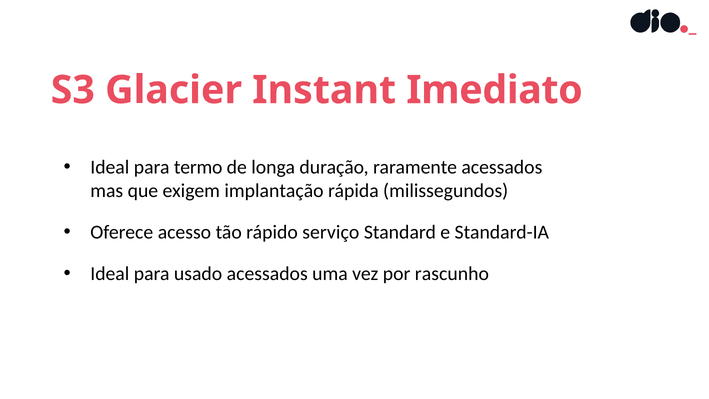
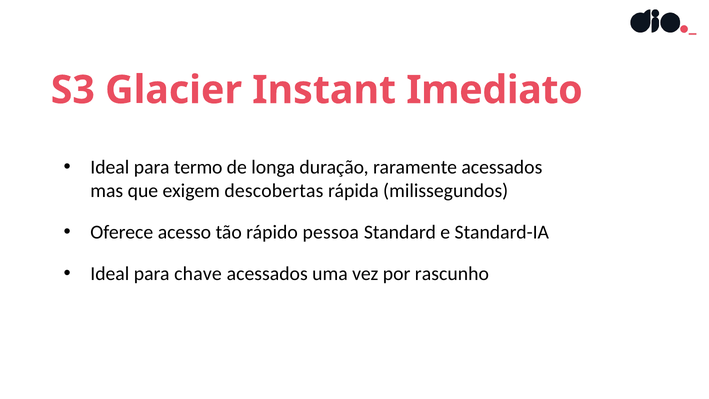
implantação: implantação -> descobertas (274, 191)
serviço: serviço -> pessoa (331, 232)
usado: usado -> chave (198, 274)
